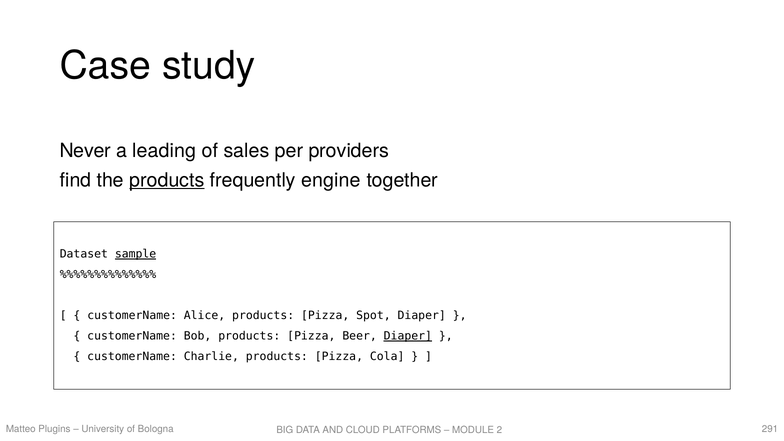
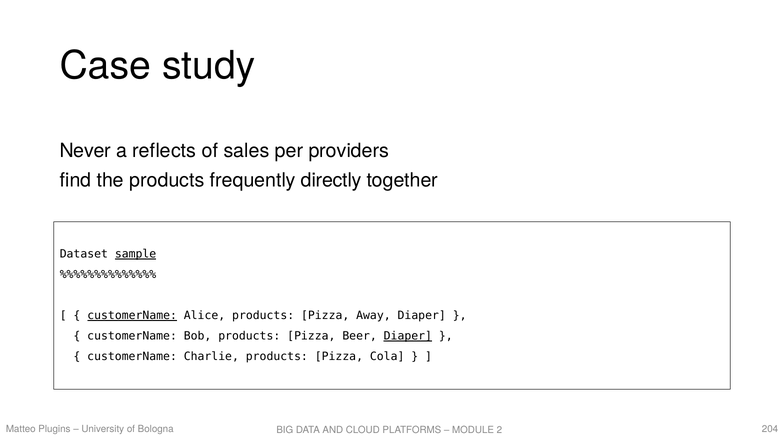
leading: leading -> reflects (164, 151)
products underline: present -> none (167, 180)
engine: engine -> directly (331, 180)
customerName underline: none -> present (132, 316)
Spot: Spot -> Away (373, 316)
291: 291 -> 204 (770, 429)
